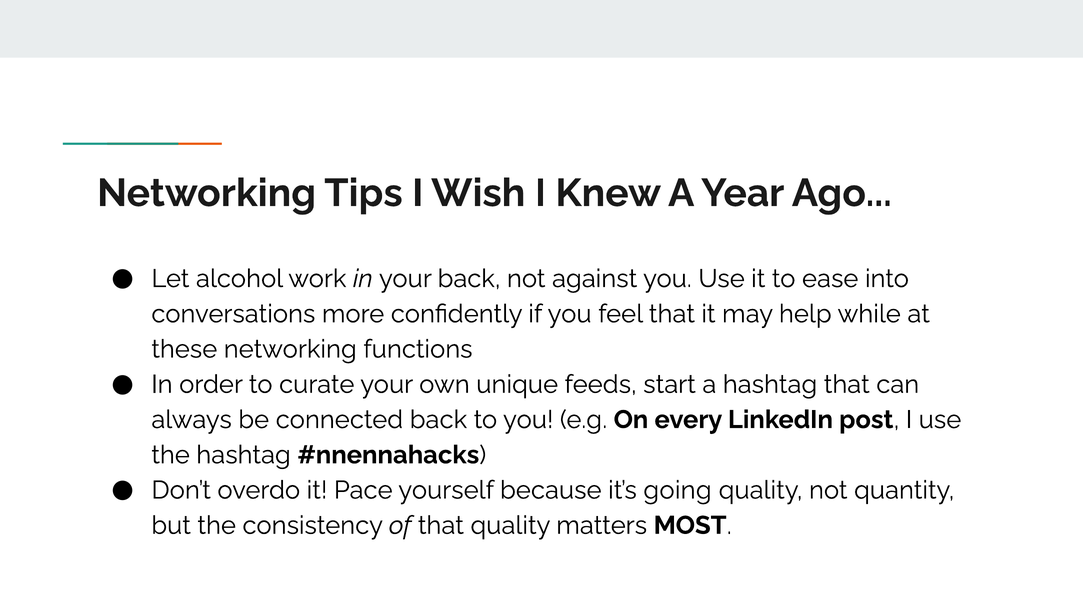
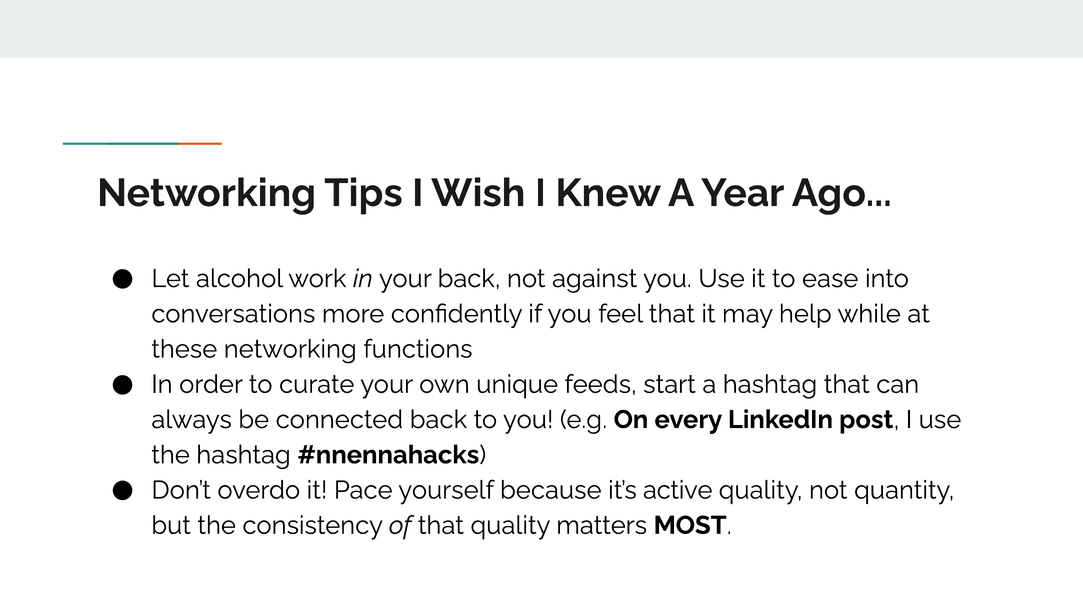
going: going -> active (678, 490)
